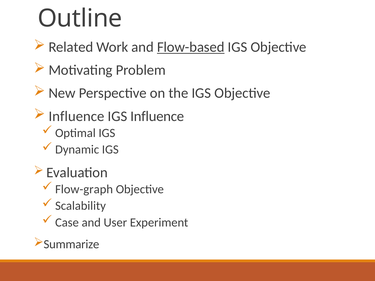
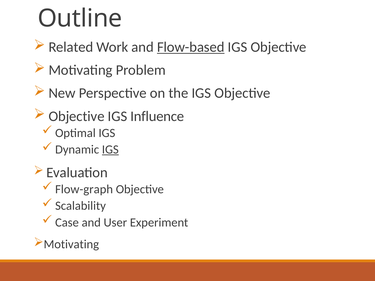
Influence: Influence -> Objective (77, 116)
IGS underline: none -> present (110, 150)
Summarize: Summarize -> Motivating (71, 244)
